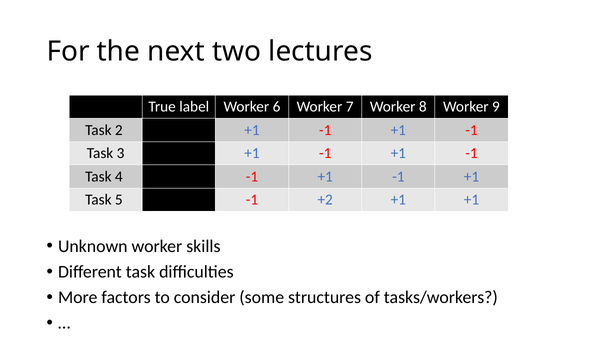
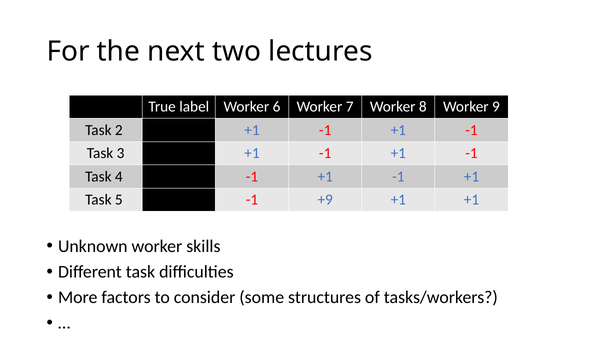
+2: +2 -> +9 (325, 200)
